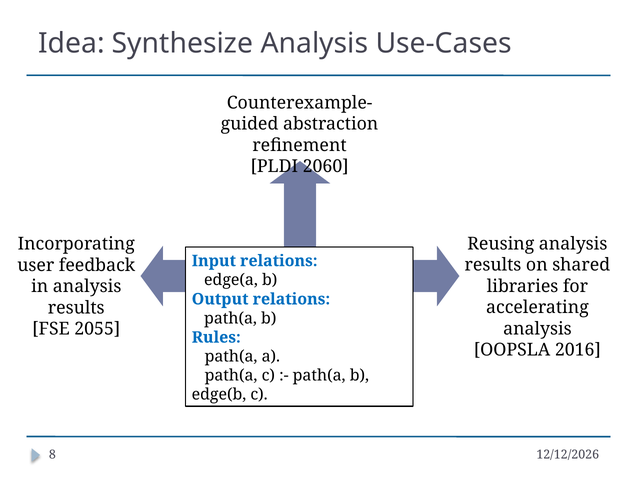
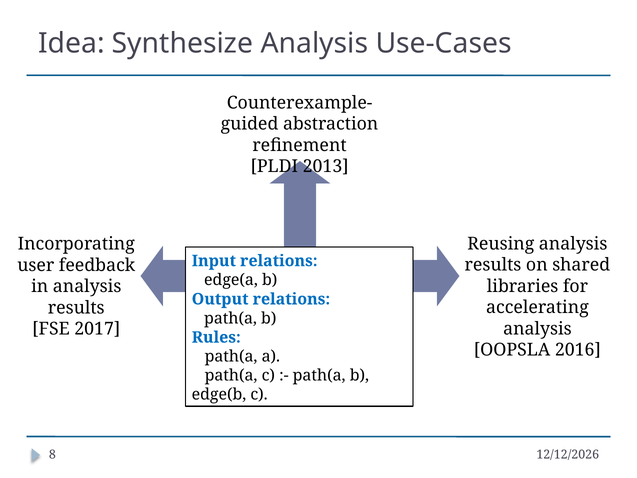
2060: 2060 -> 2013 (326, 166)
2055: 2055 -> 2017 (97, 329)
